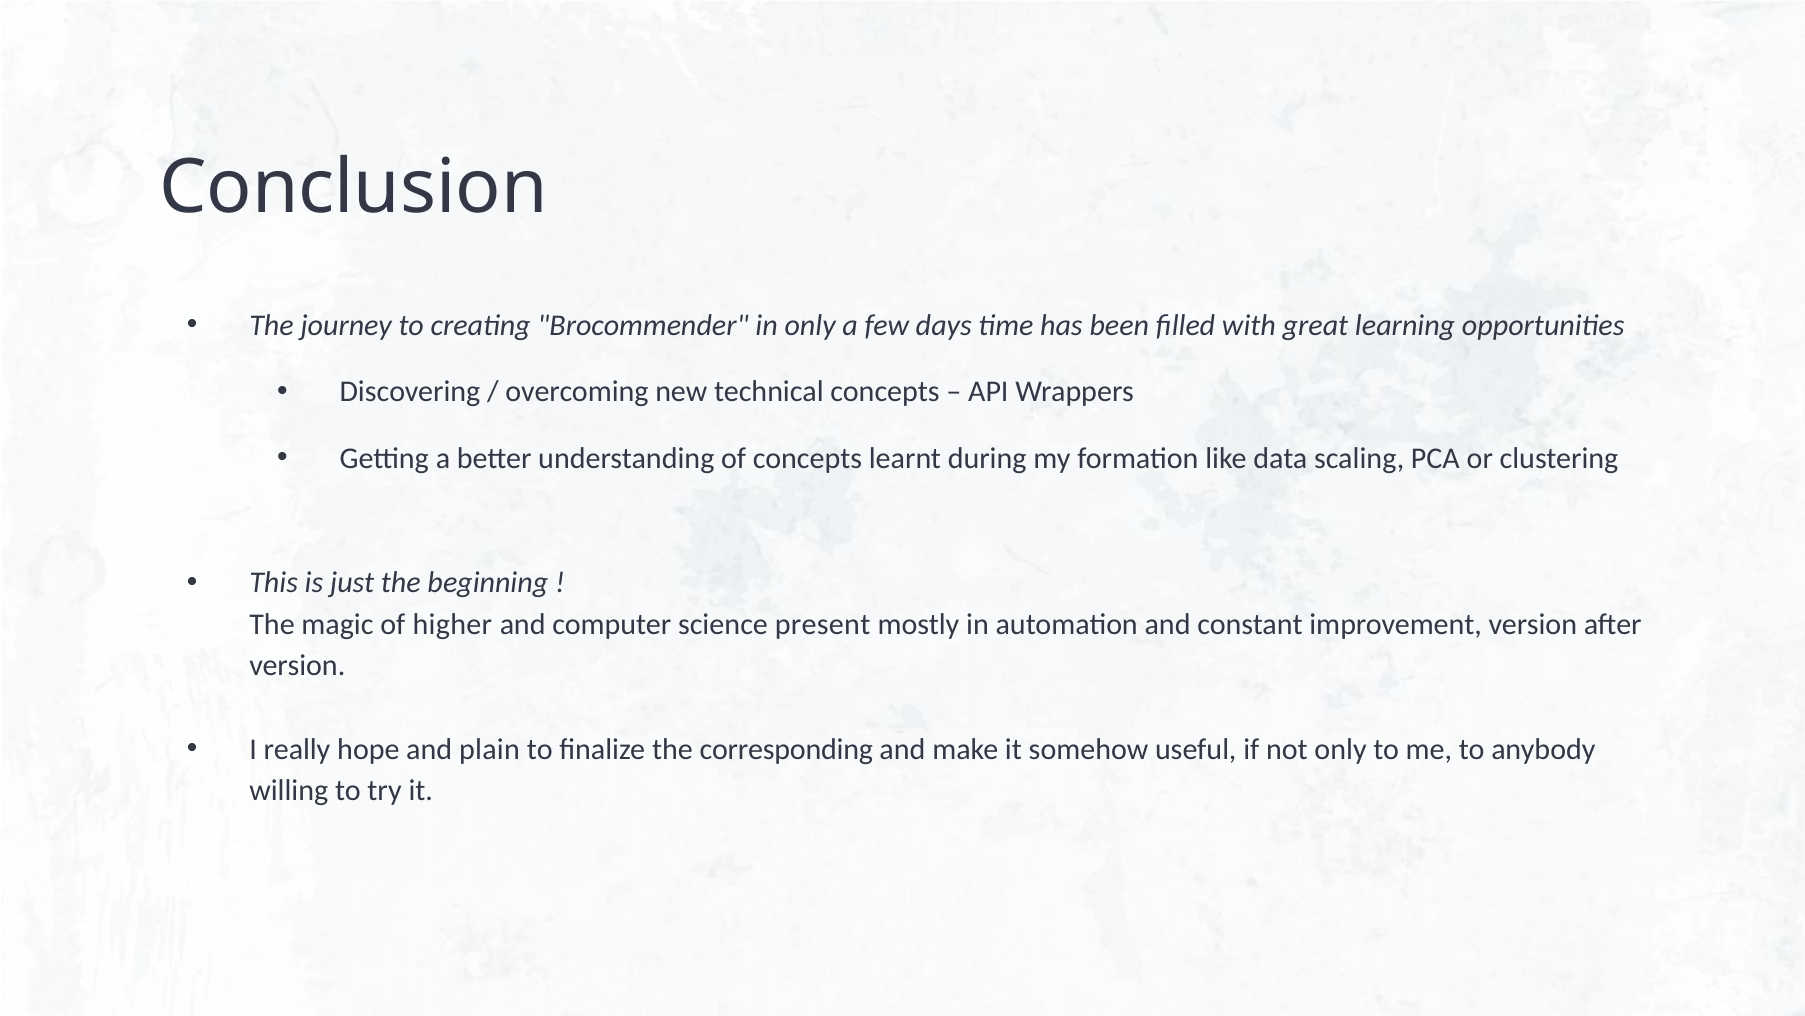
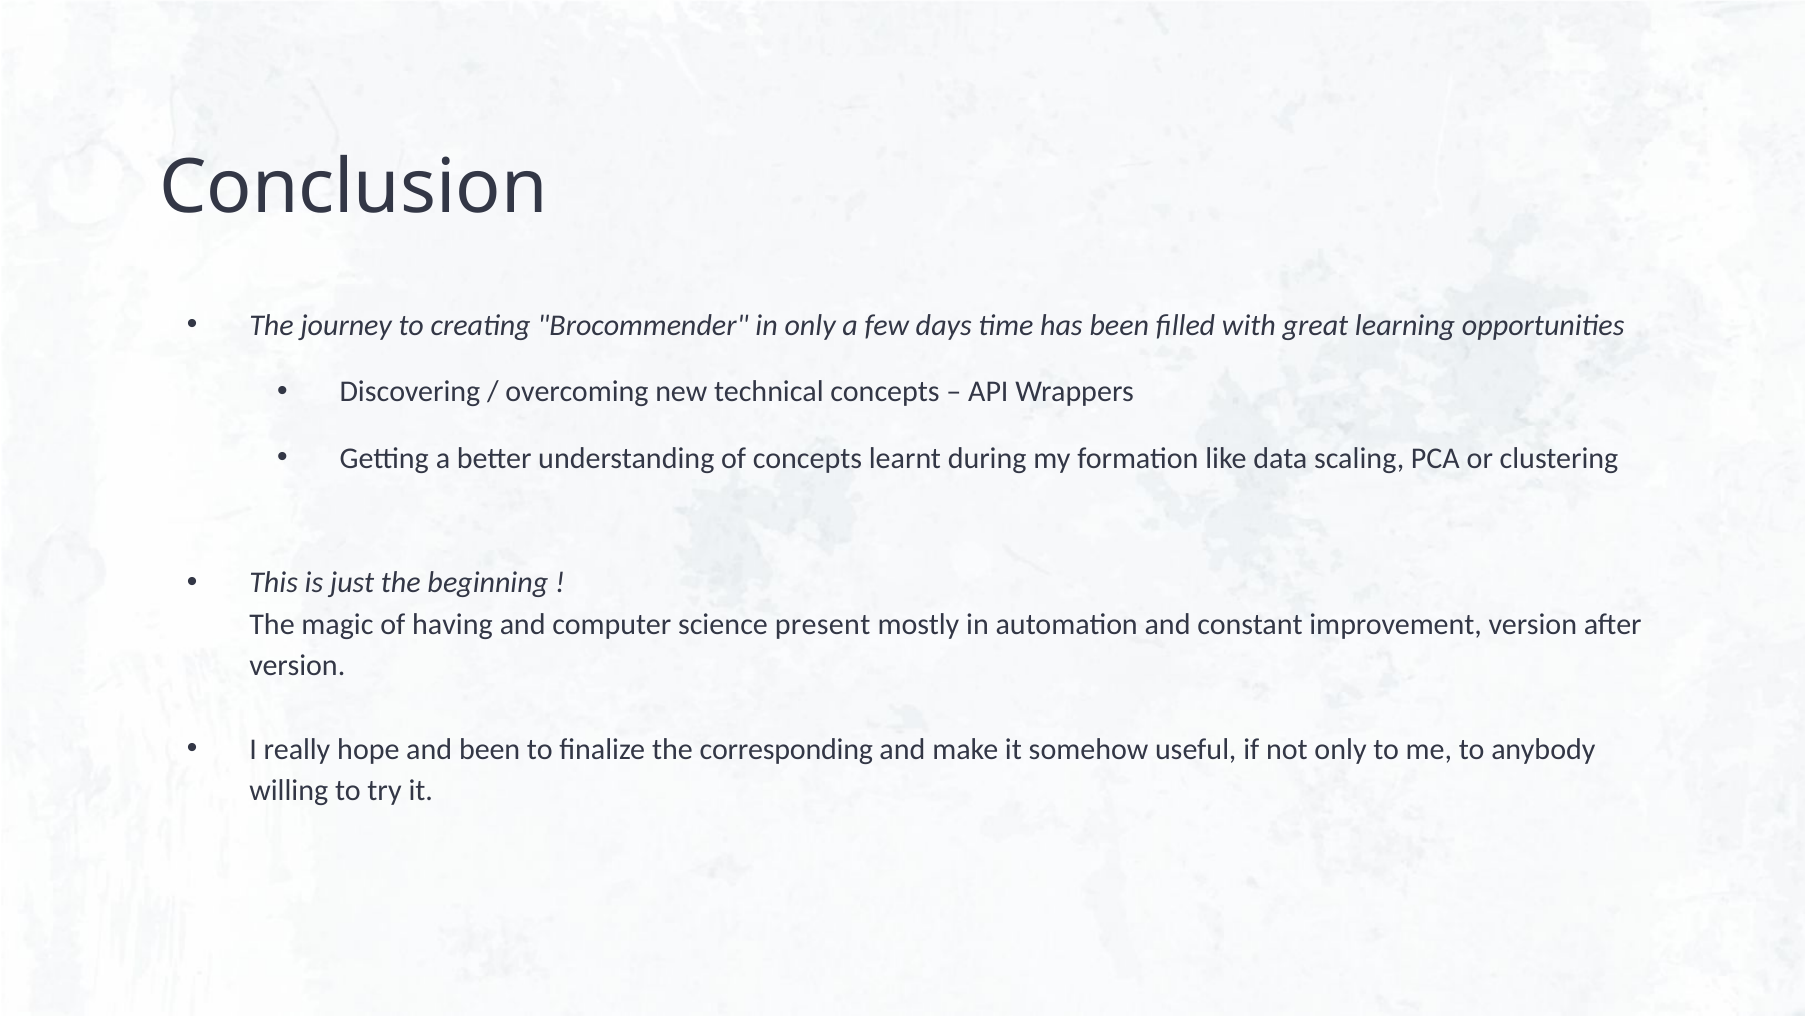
higher: higher -> having (452, 624)
and plain: plain -> been (490, 749)
